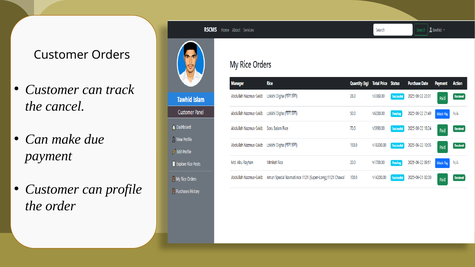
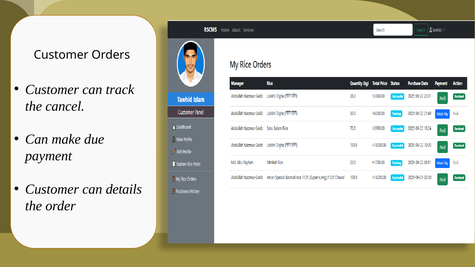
profile: profile -> details (124, 189)
